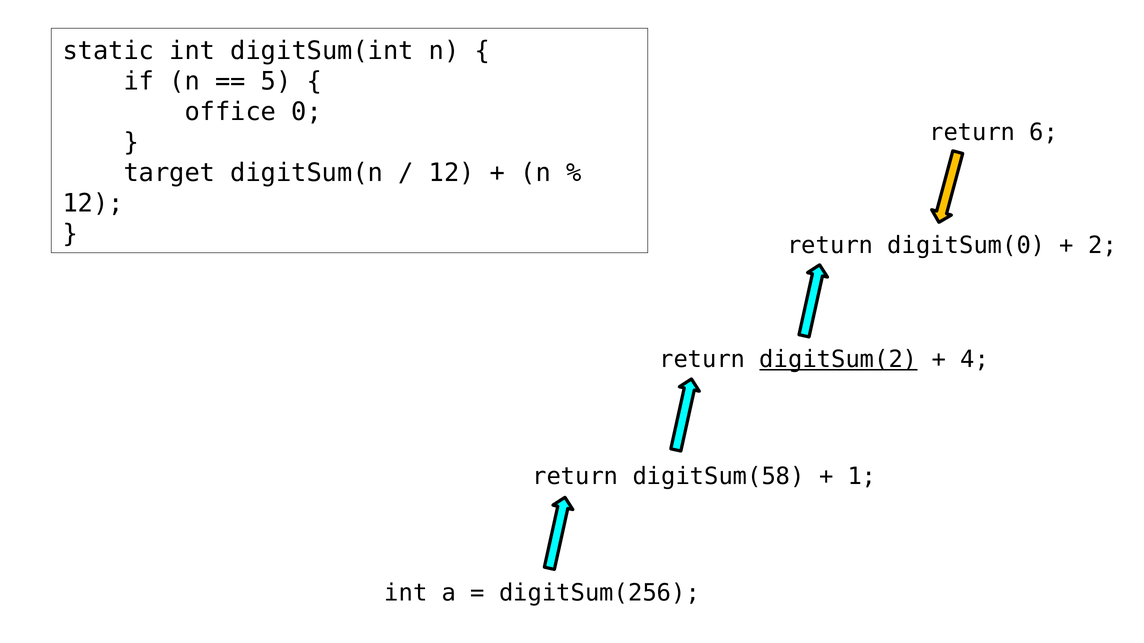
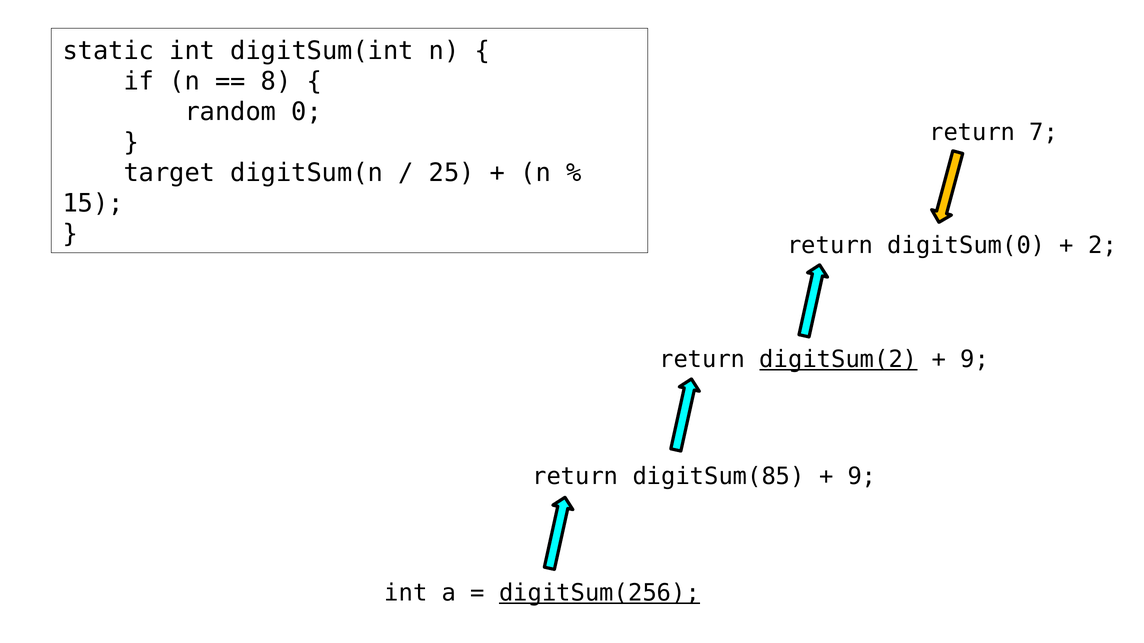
5: 5 -> 8 (276, 81)
office: office -> random (230, 112)
6: 6 -> 7 (1044, 132)
12: 12 -> 25 (452, 173)
12: 12 -> 15 (93, 203)
4: 4 -> 9 (975, 360)
digitSum(58: digitSum(58 -> digitSum(85 (719, 477)
1: 1 -> 9 (862, 477)
digitSum(256 underline: none -> present (599, 594)
